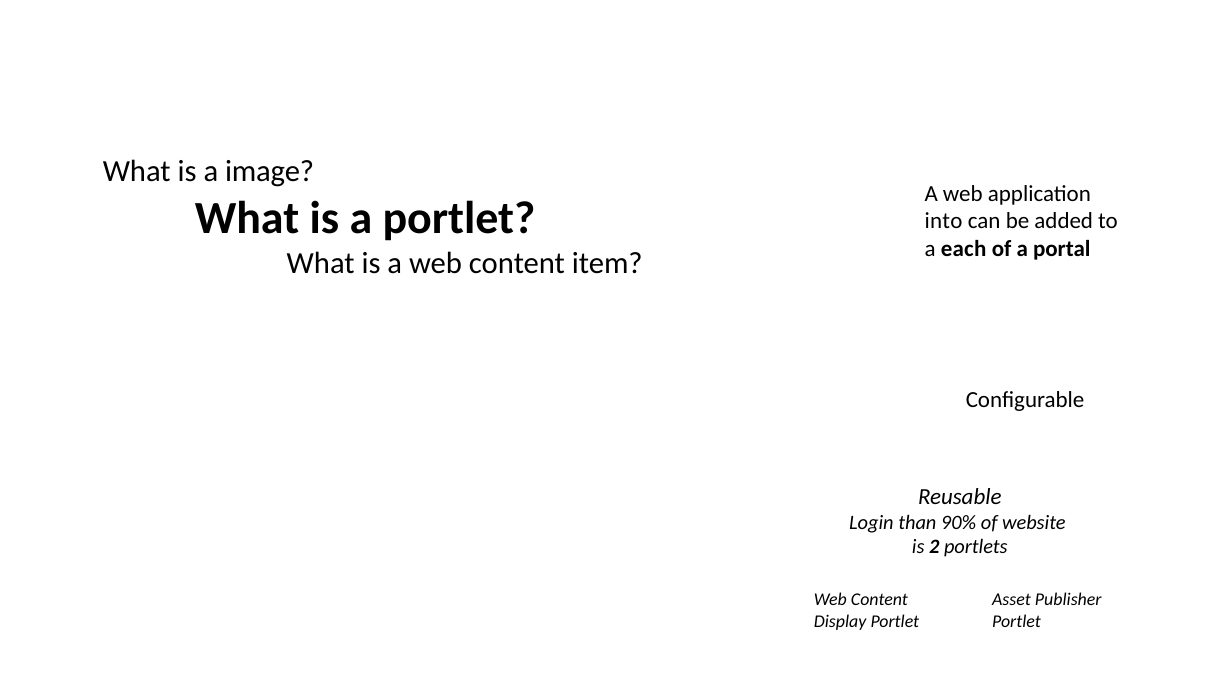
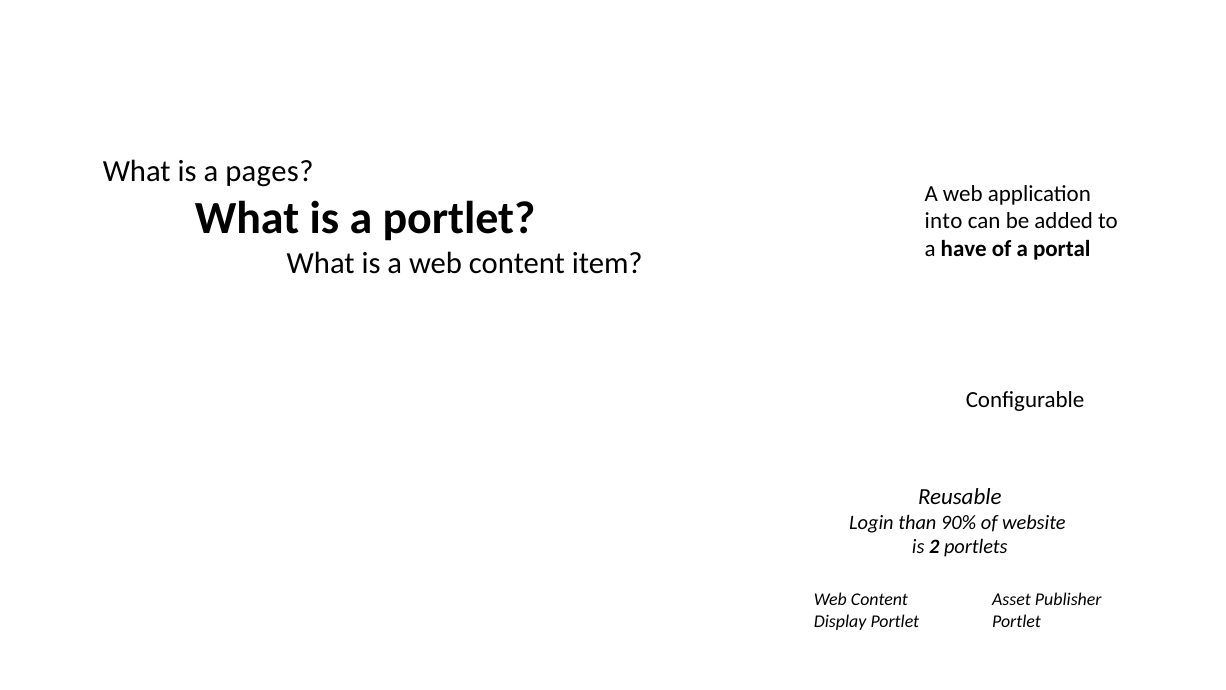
image: image -> pages (269, 171)
each: each -> have (964, 249)
